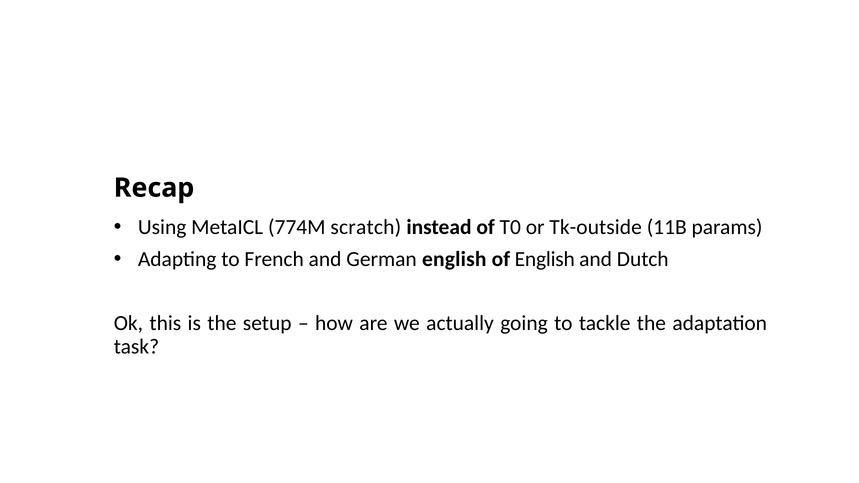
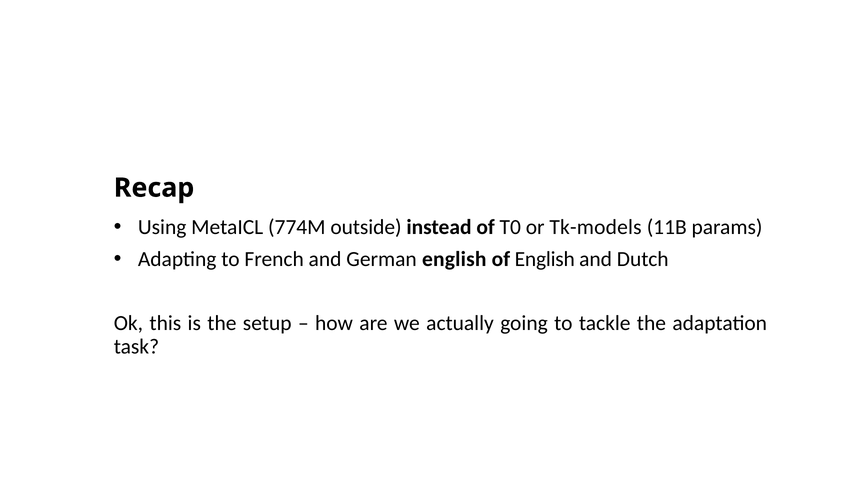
scratch: scratch -> outside (366, 227)
Tk-outside: Tk-outside -> Tk-models (596, 227)
